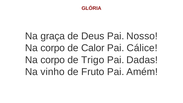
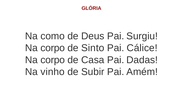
graça: graça -> como (53, 36)
Nosso: Nosso -> Surgiu (142, 36)
Calor: Calor -> Sinto (93, 48)
Trigo: Trigo -> Casa (93, 60)
Fruto: Fruto -> Subir (93, 72)
